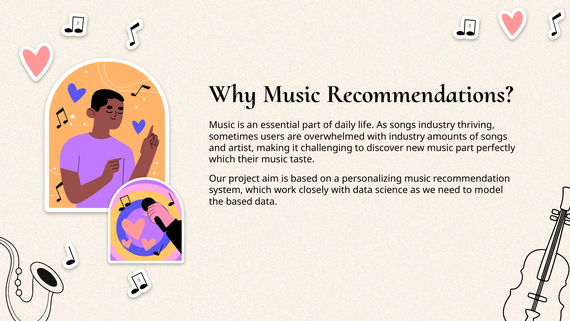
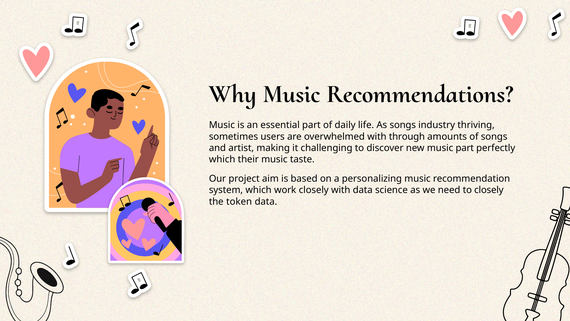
with industry: industry -> through (407, 136)
to model: model -> closely (489, 190)
the based: based -> token (239, 201)
